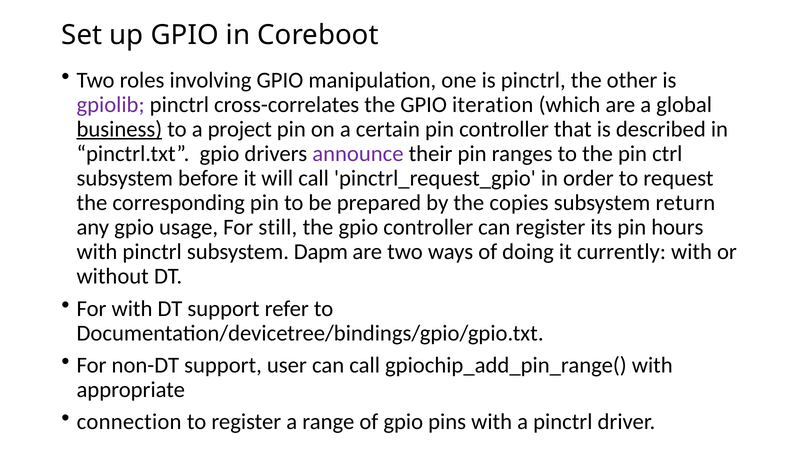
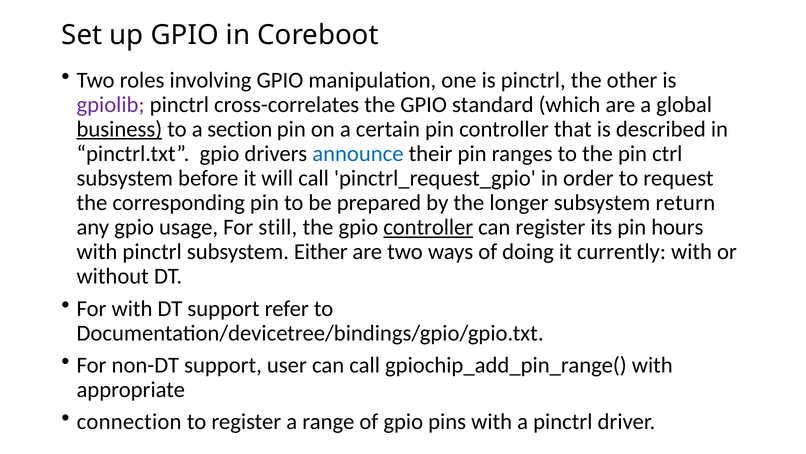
iteration: iteration -> standard (493, 104)
project: project -> section (240, 129)
announce colour: purple -> blue (358, 153)
copies: copies -> longer (519, 202)
controller underline: none -> present (428, 227)
Dapm: Dapm -> Either (321, 252)
